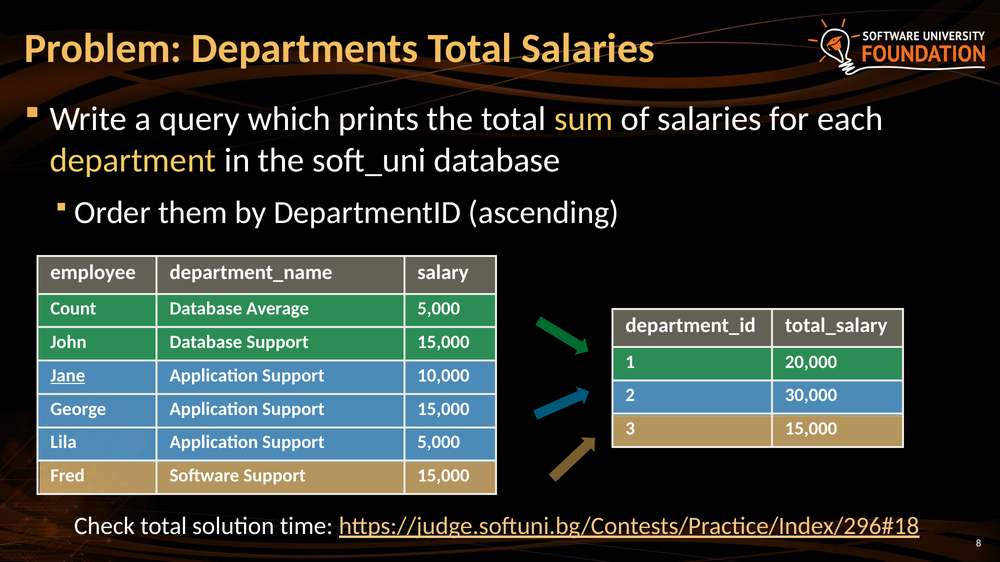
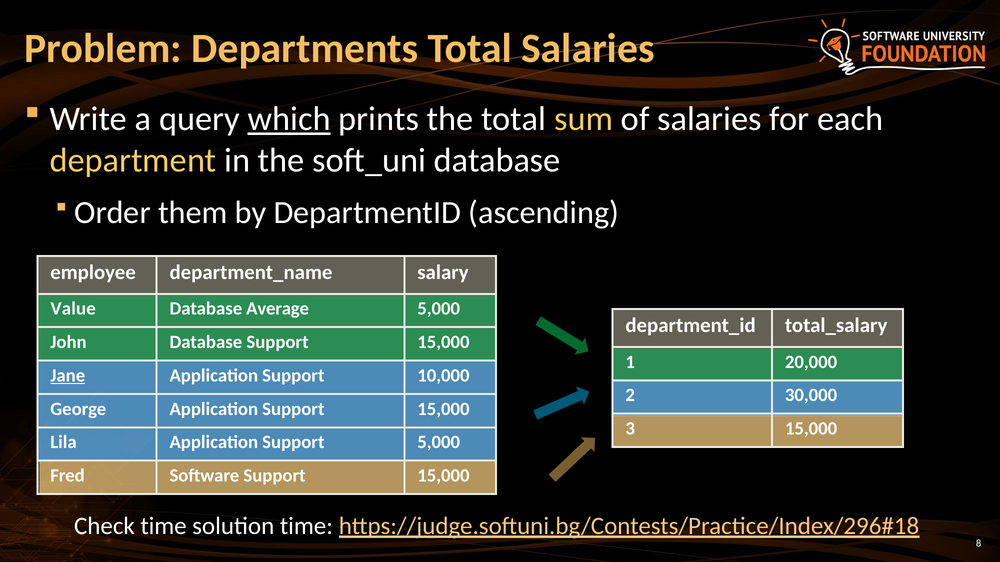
which underline: none -> present (289, 119)
Count: Count -> Value (73, 309)
Check total: total -> time (164, 526)
